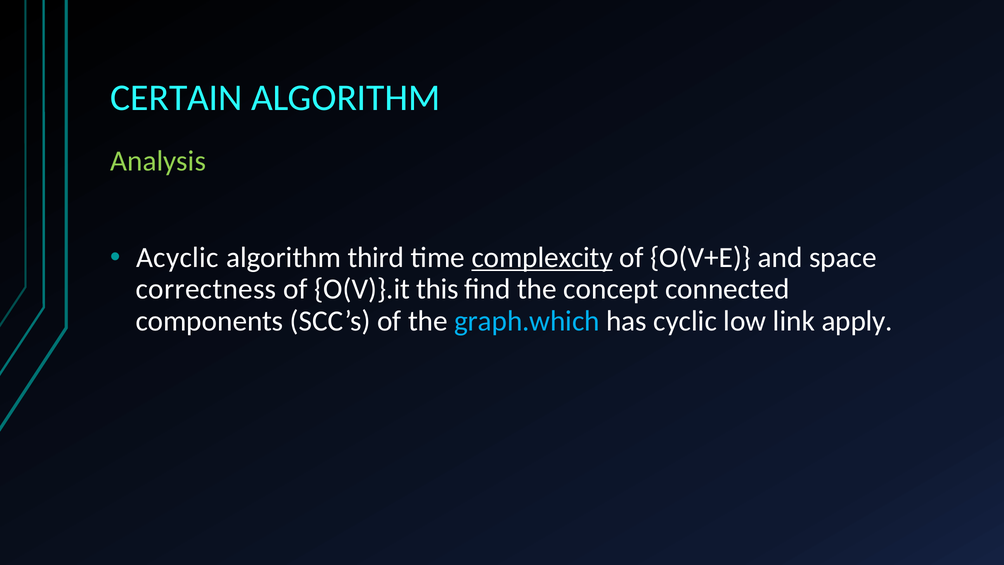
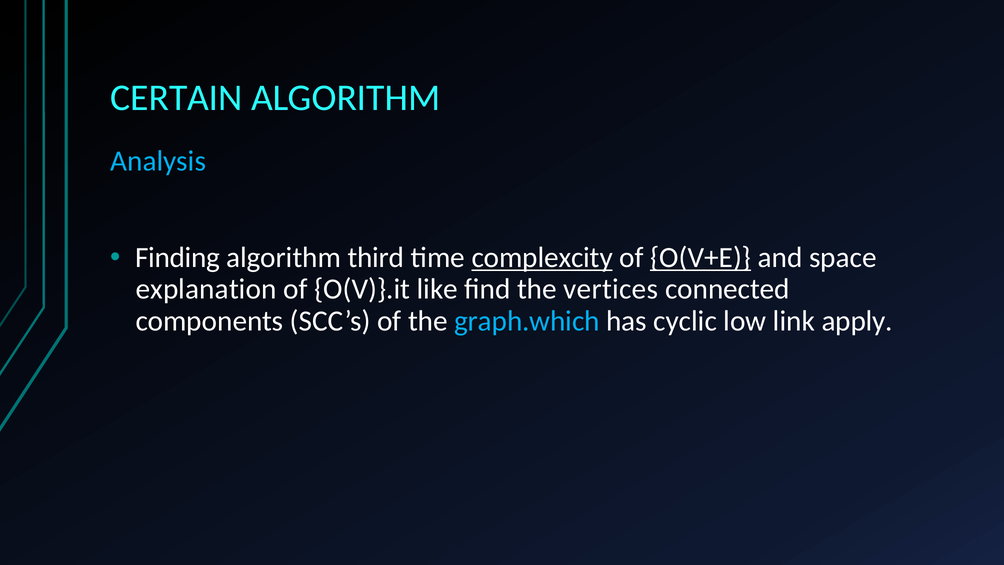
Analysis colour: light green -> light blue (158, 161)
Acyclic: Acyclic -> Finding (178, 258)
O(V+E underline: none -> present (701, 258)
correctness: correctness -> explanation (206, 289)
this: this -> like (437, 289)
concept: concept -> vertices (611, 289)
